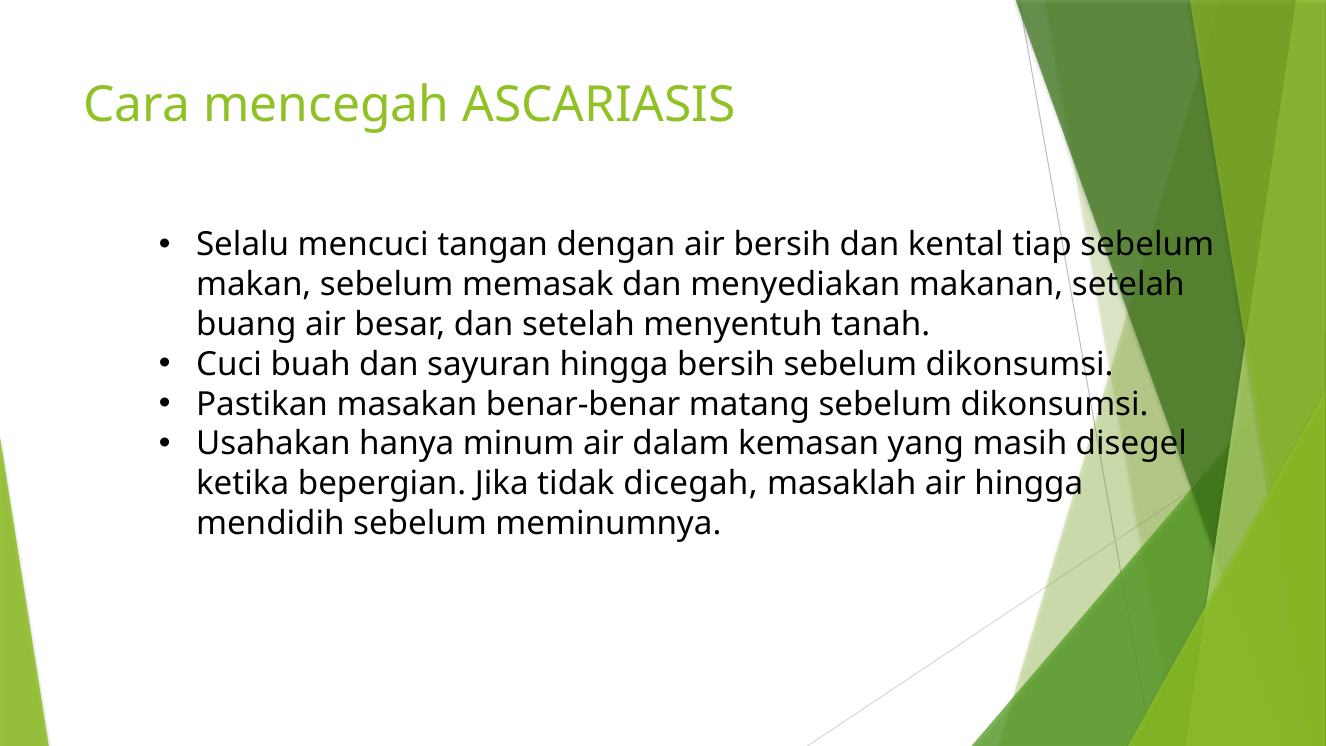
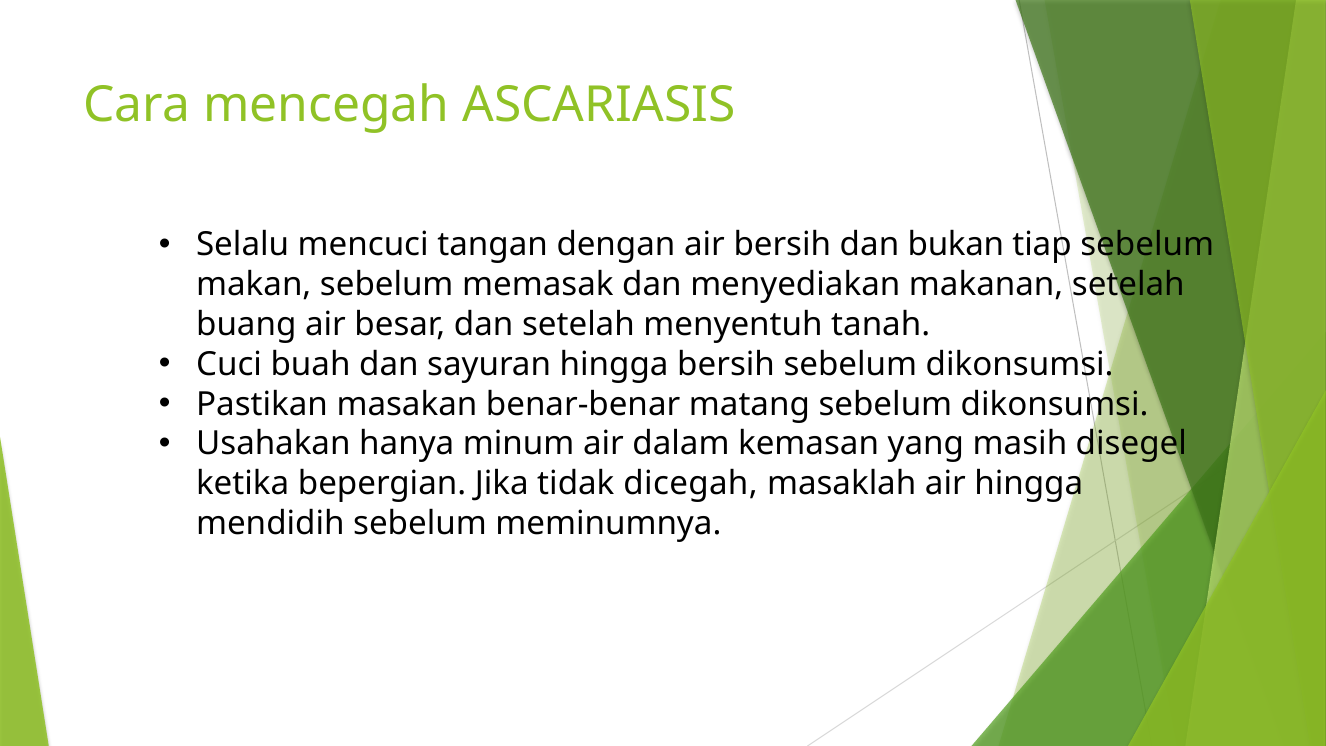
kental: kental -> bukan (956, 245)
